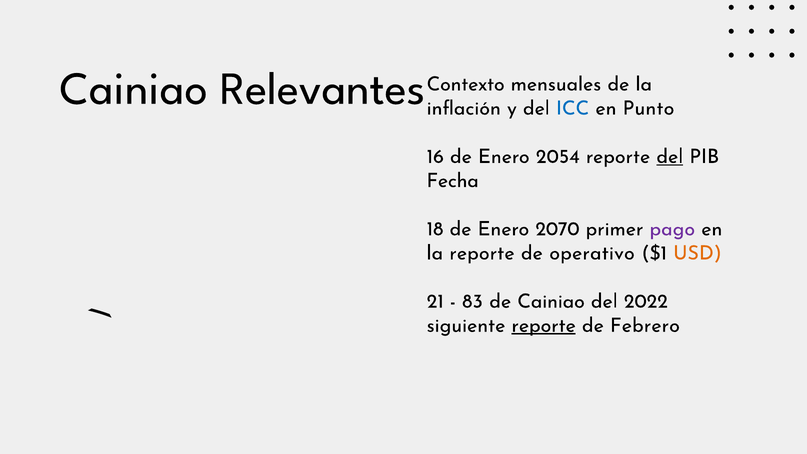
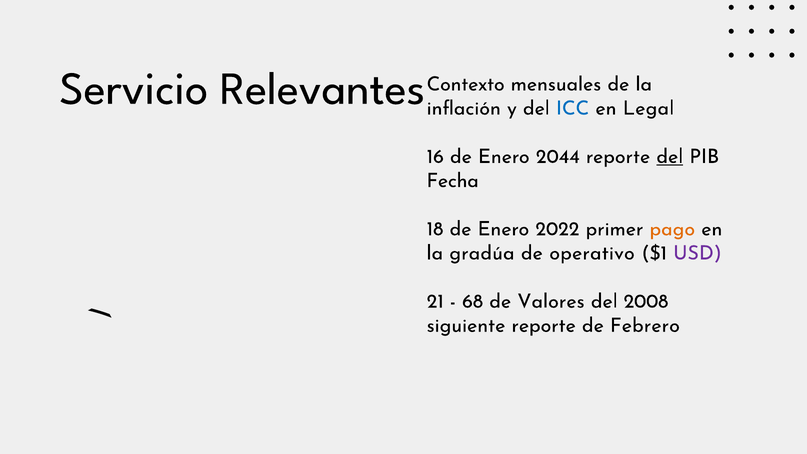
Cainiao: Cainiao -> Servicio (134, 89)
Punto: Punto -> Legal (648, 108)
2054: 2054 -> 2044 (558, 156)
2070: 2070 -> 2022 (557, 229)
pago colour: purple -> orange (672, 229)
la reporte: reporte -> gradúa (482, 253)
USD colour: orange -> purple (697, 253)
83: 83 -> 68 (473, 301)
de Cainiao: Cainiao -> Valores (551, 301)
2022: 2022 -> 2008 (646, 301)
reporte underline: present -> none (544, 325)
